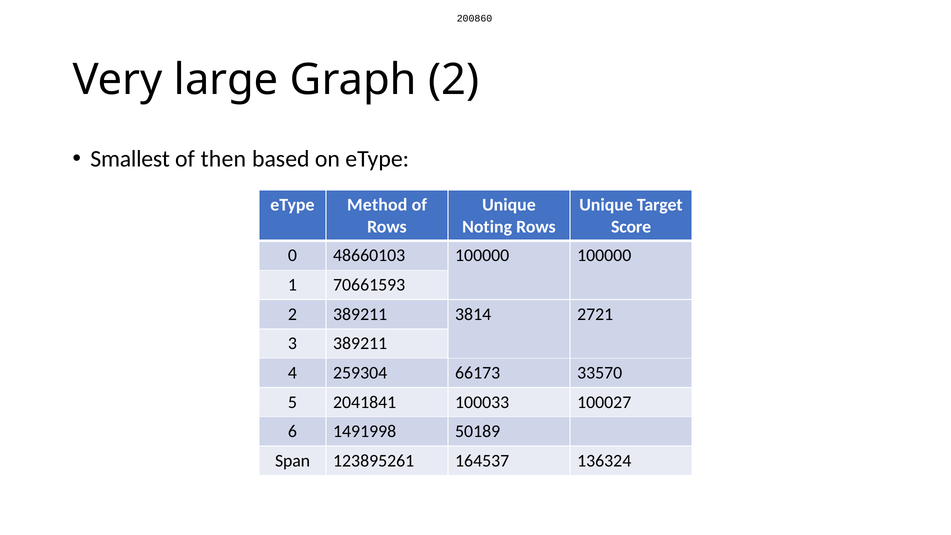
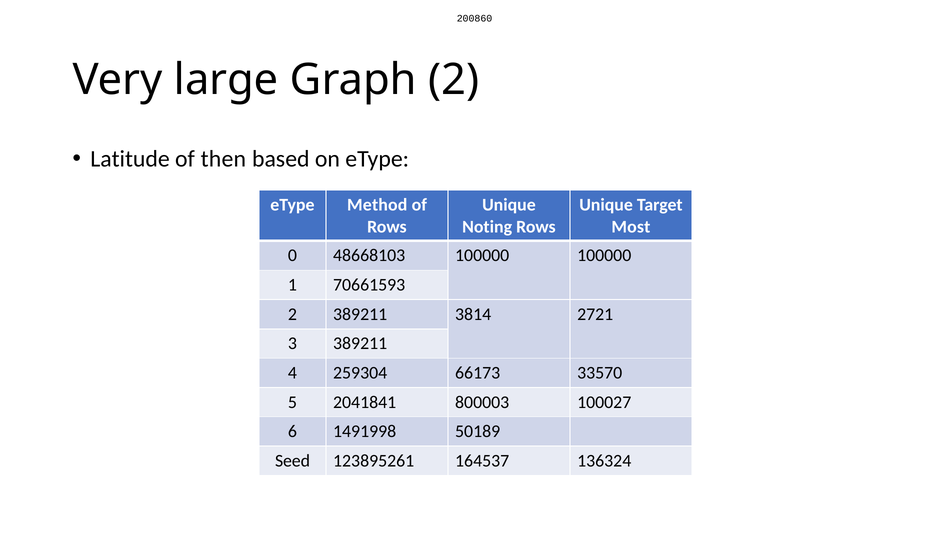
Smallest: Smallest -> Latitude (130, 159)
Score: Score -> Most (631, 227)
48660103: 48660103 -> 48668103 (369, 256)
100033: 100033 -> 800003 (482, 402)
Span: Span -> Seed (293, 461)
